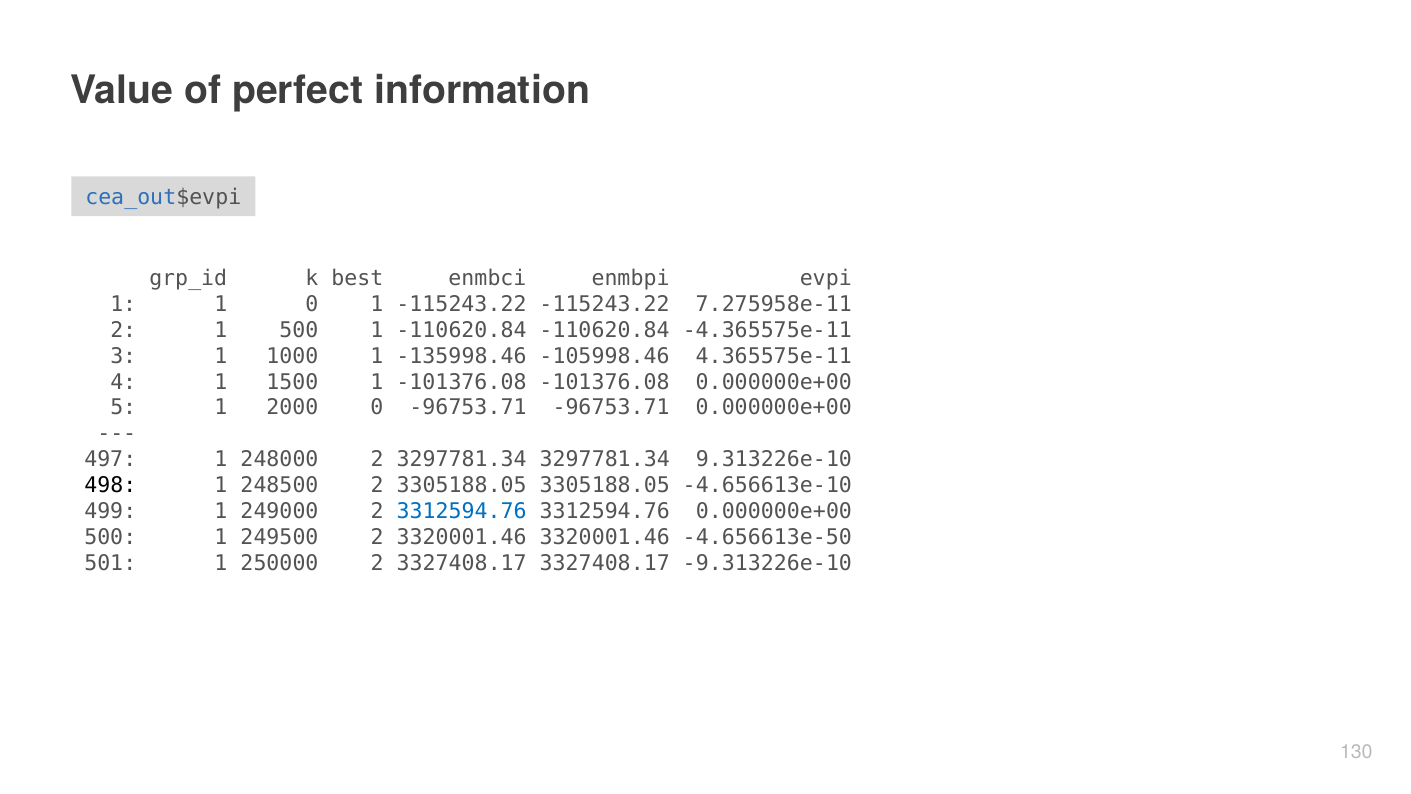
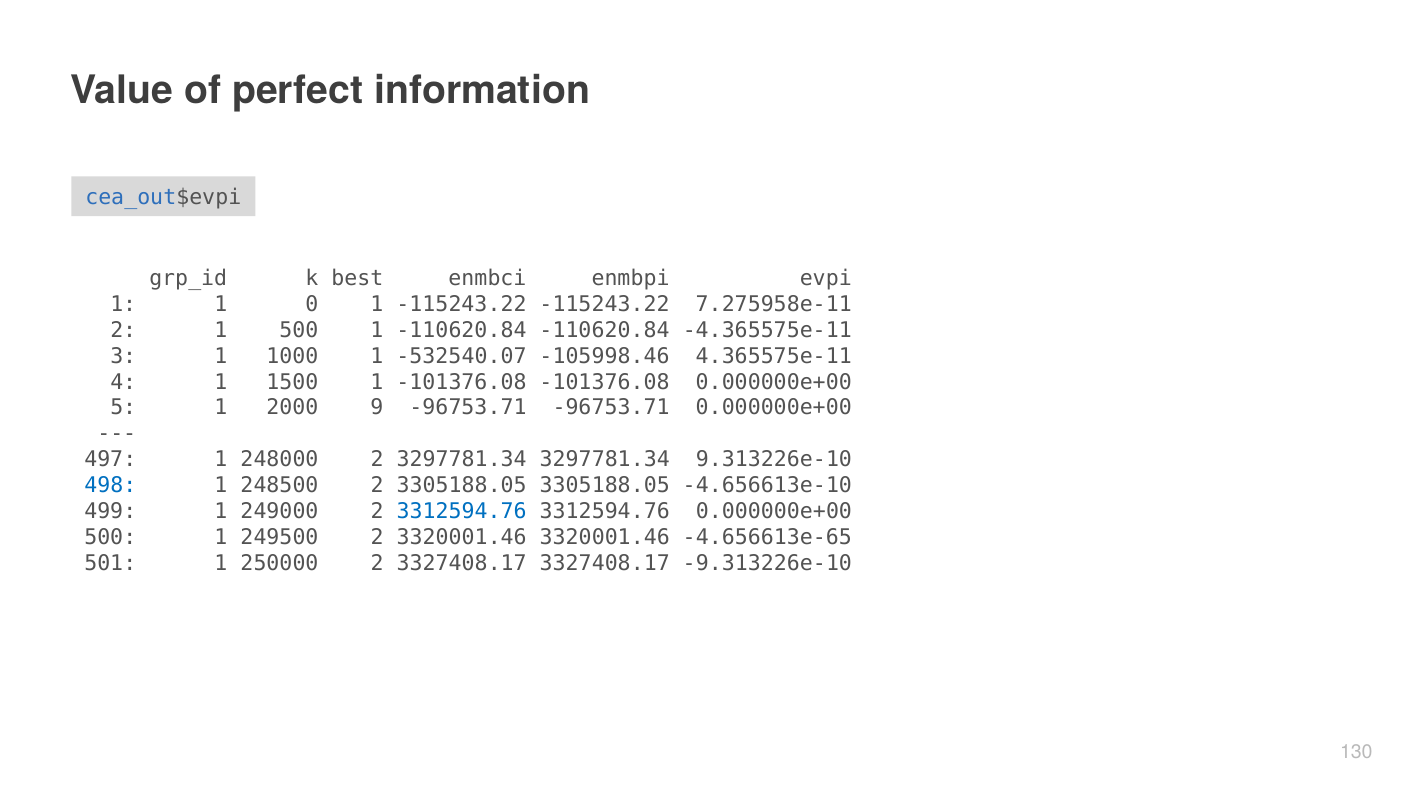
-135998.46: -135998.46 -> -532540.07 (461, 356)
2000 0: 0 -> 9 (377, 408)
498 colour: black -> blue (110, 485)
-4.656613e-50: -4.656613e-50 -> -4.656613e-65 (767, 537)
